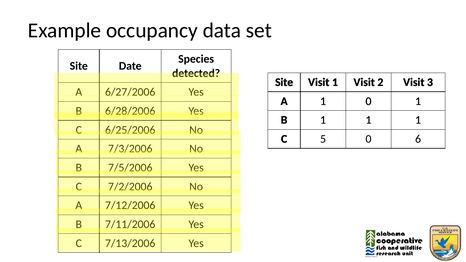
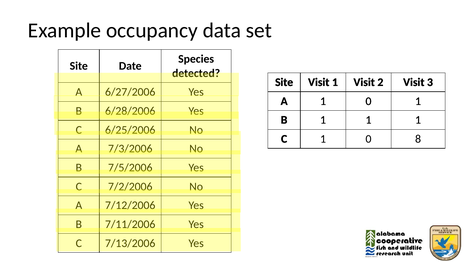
5: 5 -> 1 (323, 139)
6: 6 -> 8 (418, 139)
